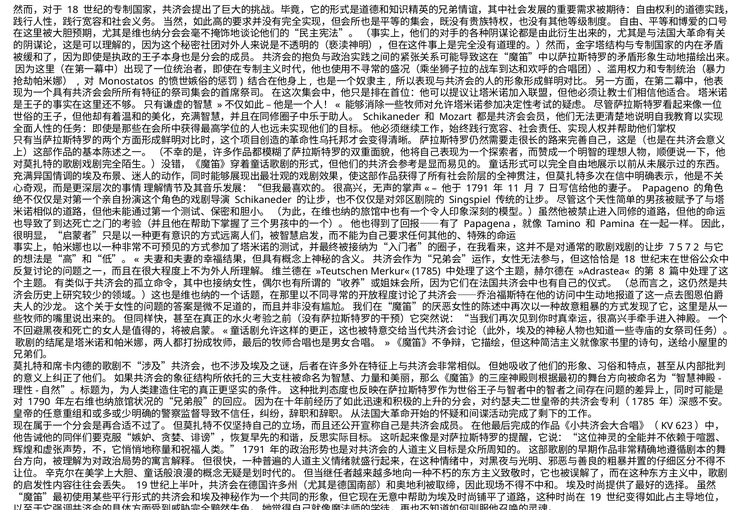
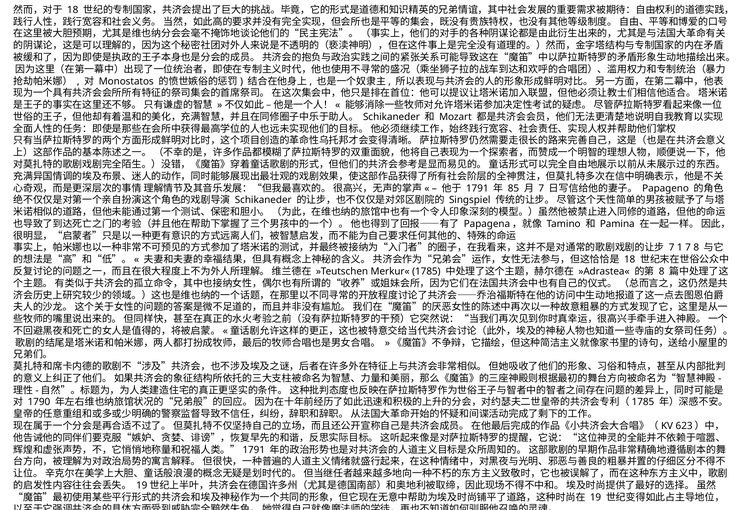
11: 11 -> 85 (514, 188)
5: 5 -> 1 (680, 248)
7 2: 2 -> 8 (696, 248)
